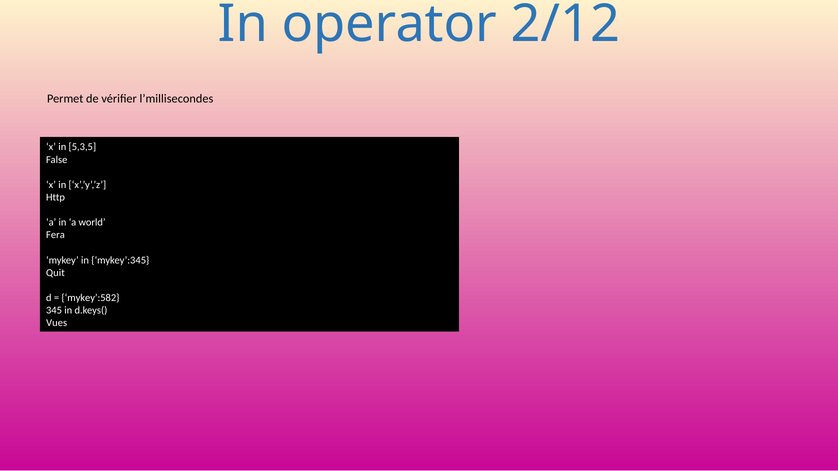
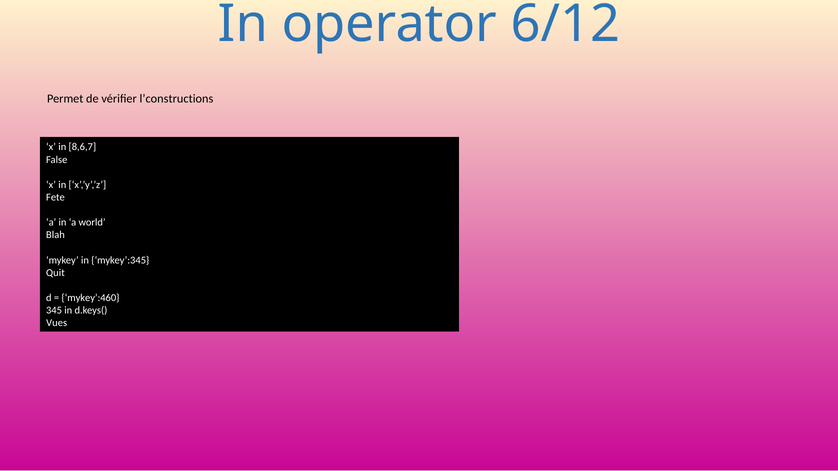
2/12: 2/12 -> 6/12 (565, 24)
l’millisecondes: l’millisecondes -> l’constructions (176, 99)
5,3,5: 5,3,5 -> 8,6,7 (82, 147)
Http: Http -> Fete (55, 197)
Fera: Fera -> Blah (55, 235)
mykey’:582: mykey’:582 -> mykey’:460 (90, 298)
